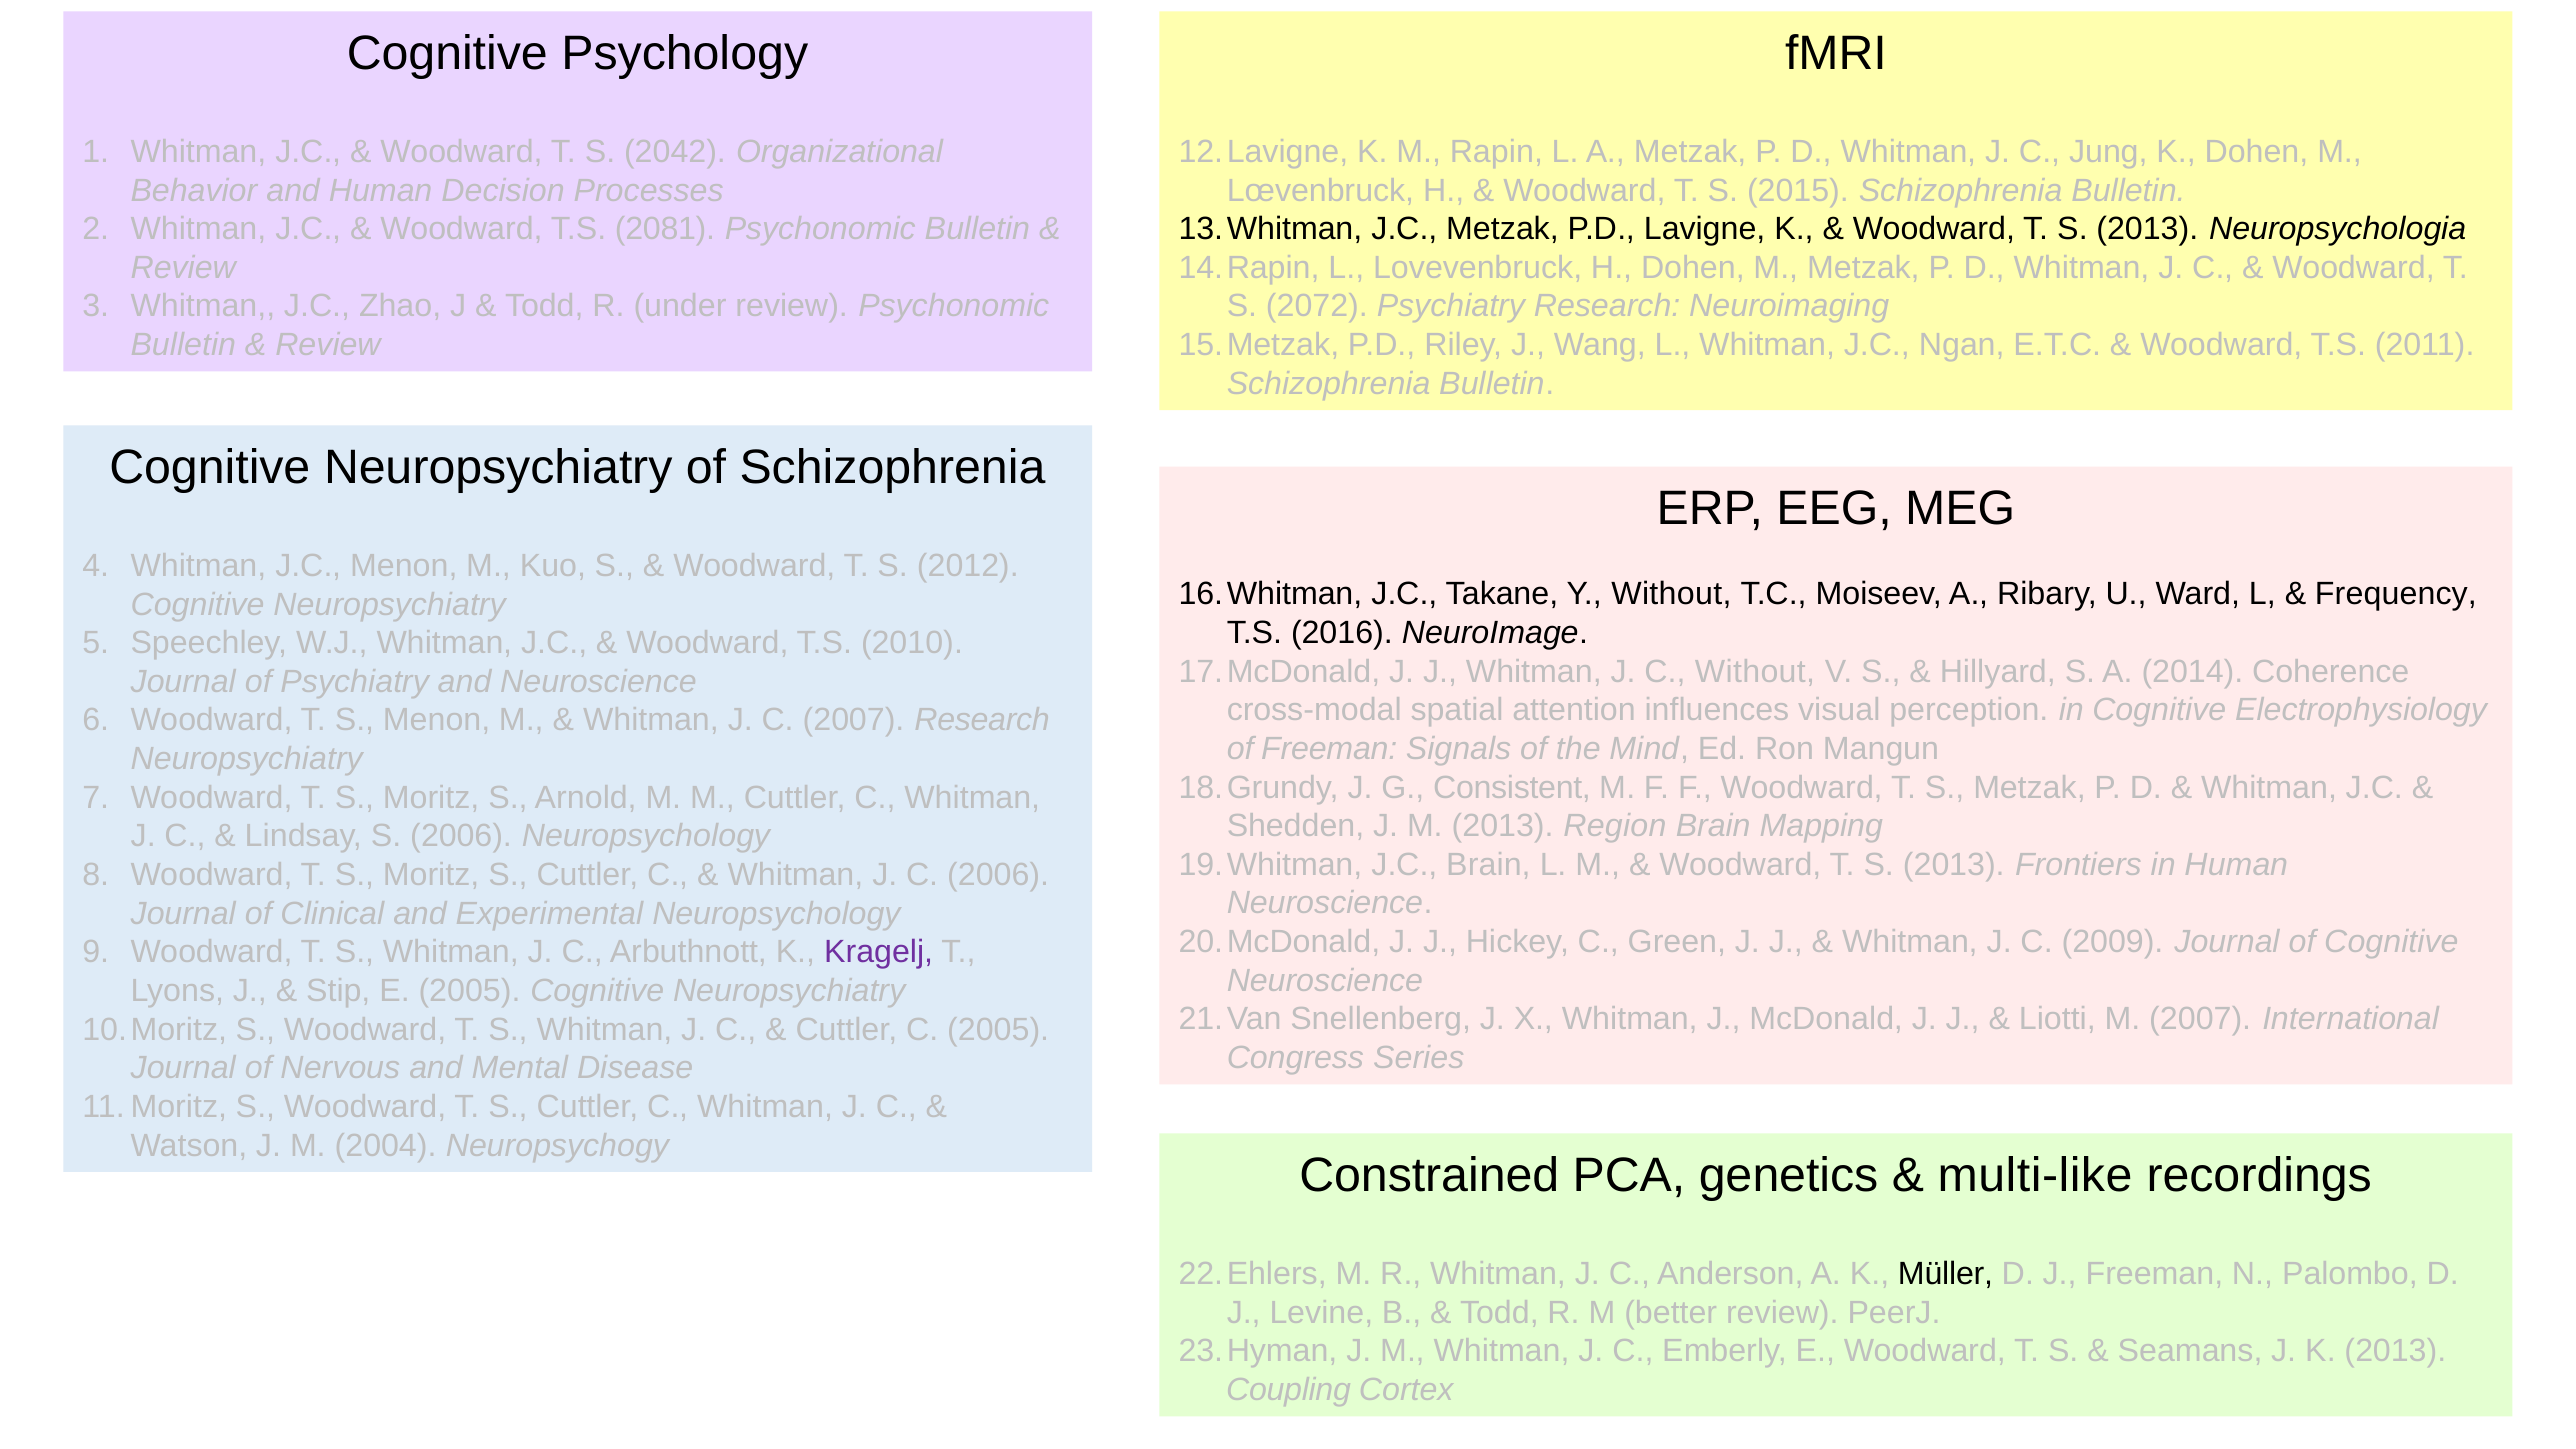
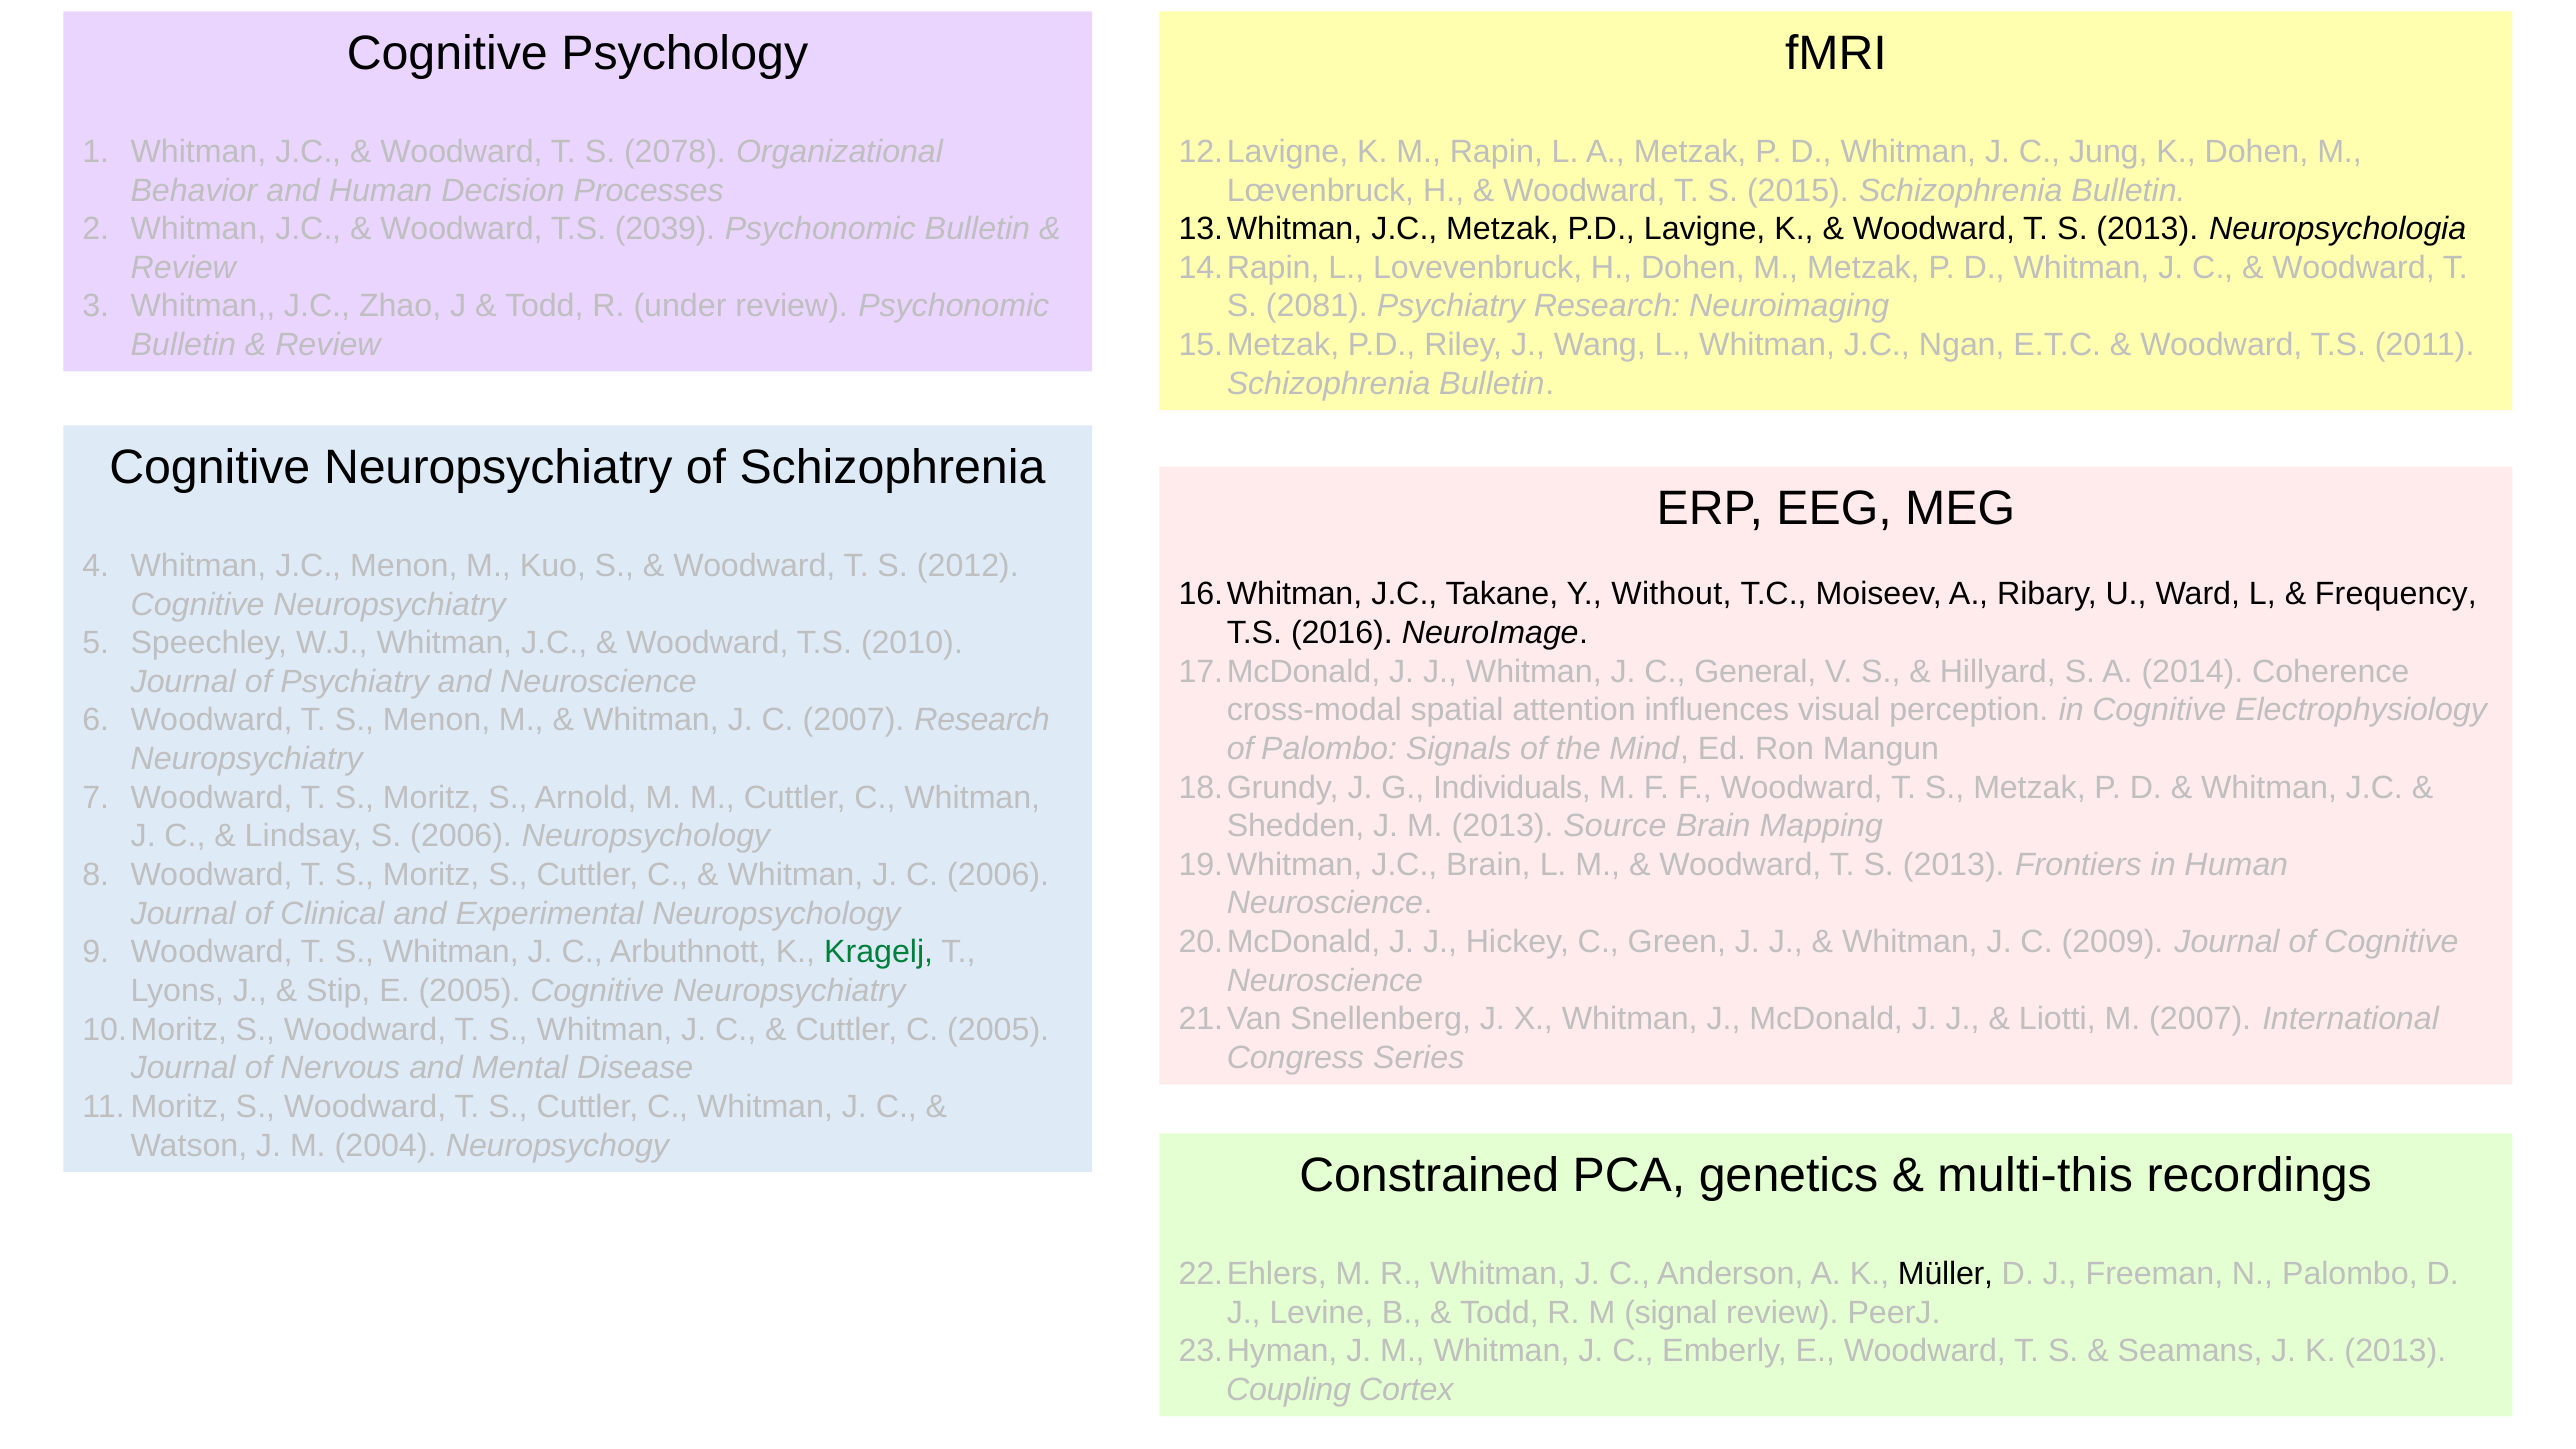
2042: 2042 -> 2078 (675, 152)
2081: 2081 -> 2039 (665, 229)
2072: 2072 -> 2081 (1317, 306)
C Without: Without -> General (1755, 672)
of Freeman: Freeman -> Palombo (1329, 749)
Consistent: Consistent -> Individuals (1512, 787)
Region: Region -> Source (1615, 826)
Kragelj colour: purple -> green (879, 952)
multi-like: multi-like -> multi-this (2035, 1175)
better: better -> signal (1671, 1313)
